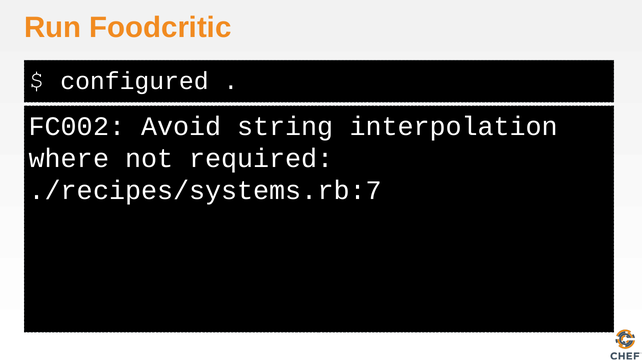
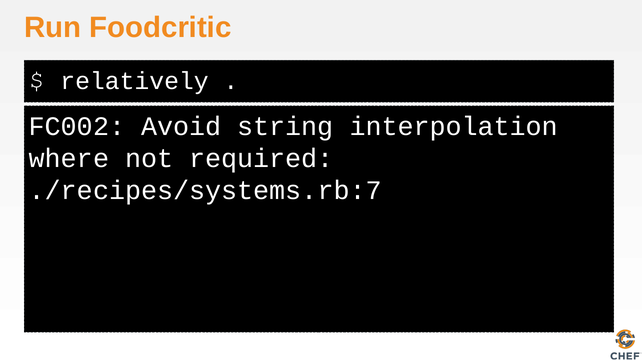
configured: configured -> relatively (134, 81)
